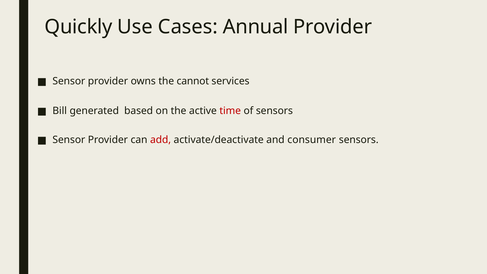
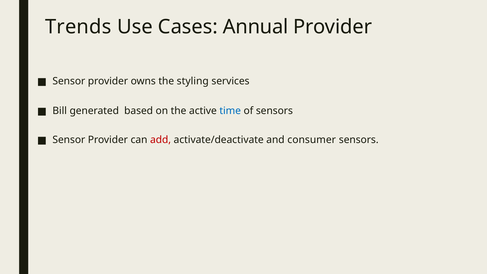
Quickly: Quickly -> Trends (78, 27)
cannot: cannot -> styling (193, 81)
time colour: red -> blue (230, 111)
